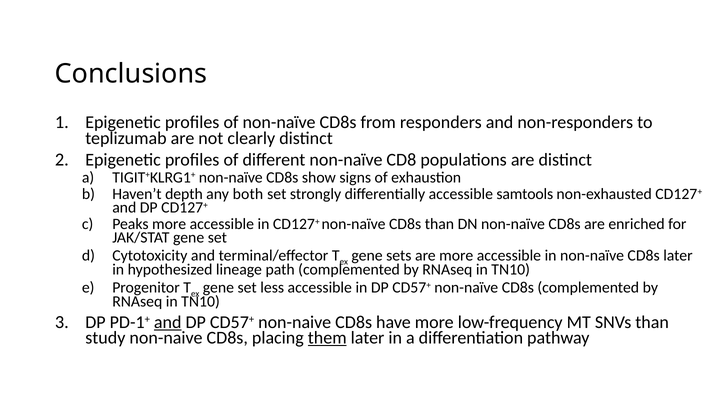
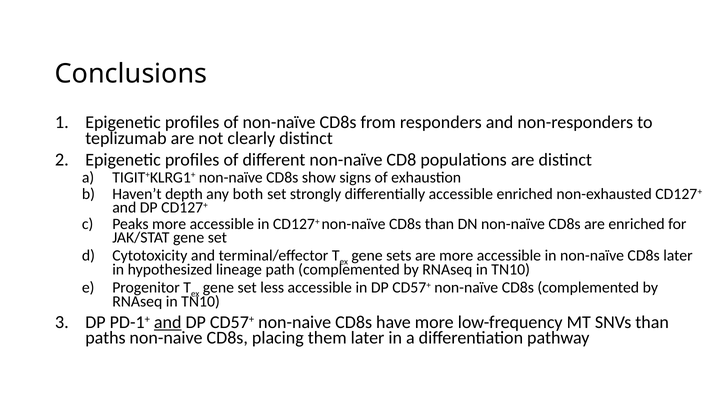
accessible samtools: samtools -> enriched (525, 194)
study: study -> paths (105, 338)
them underline: present -> none (327, 338)
